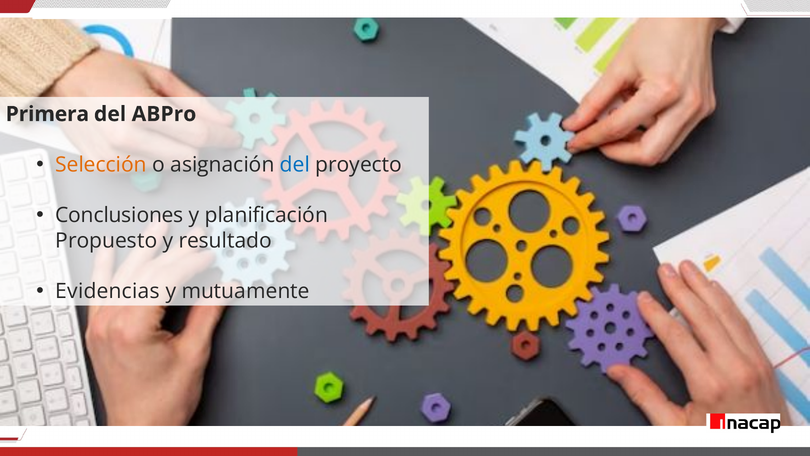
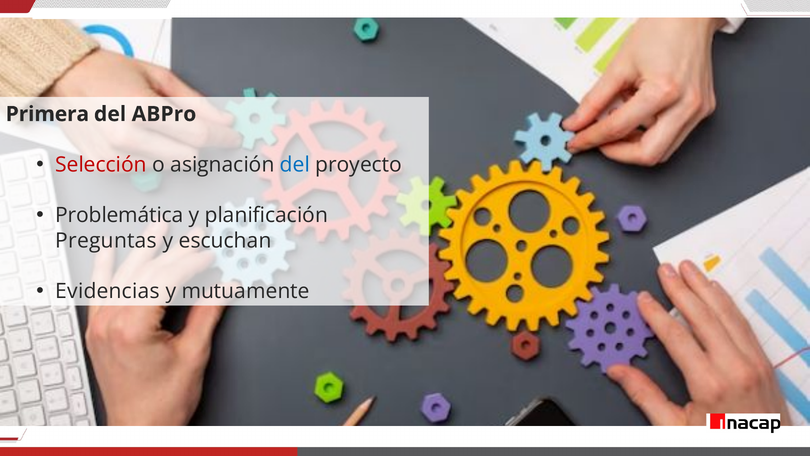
Selección colour: orange -> red (101, 165)
Conclusiones: Conclusiones -> Problemática (119, 215)
Propuesto: Propuesto -> Preguntas (106, 241)
resultado: resultado -> escuchan (225, 241)
